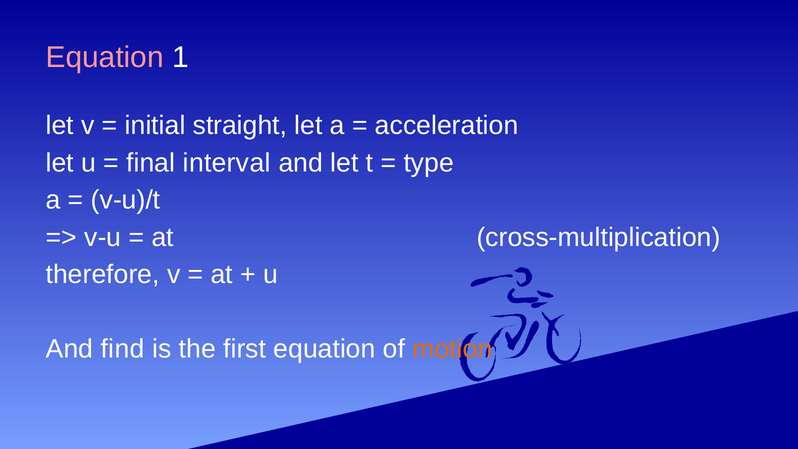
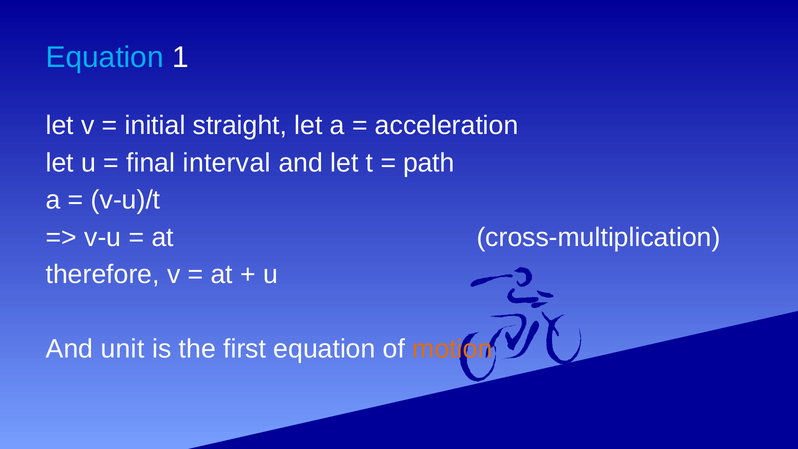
Equation colour: pink -> light blue (105, 57)
type: type -> path (429, 163)
find: find -> unit (123, 349)
